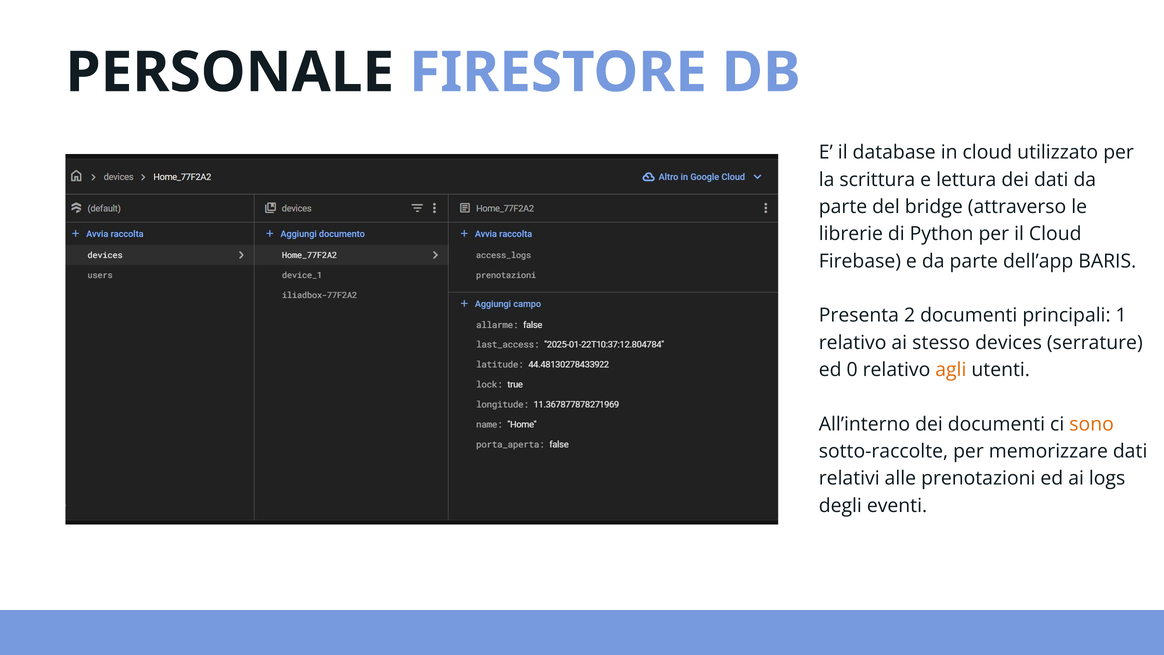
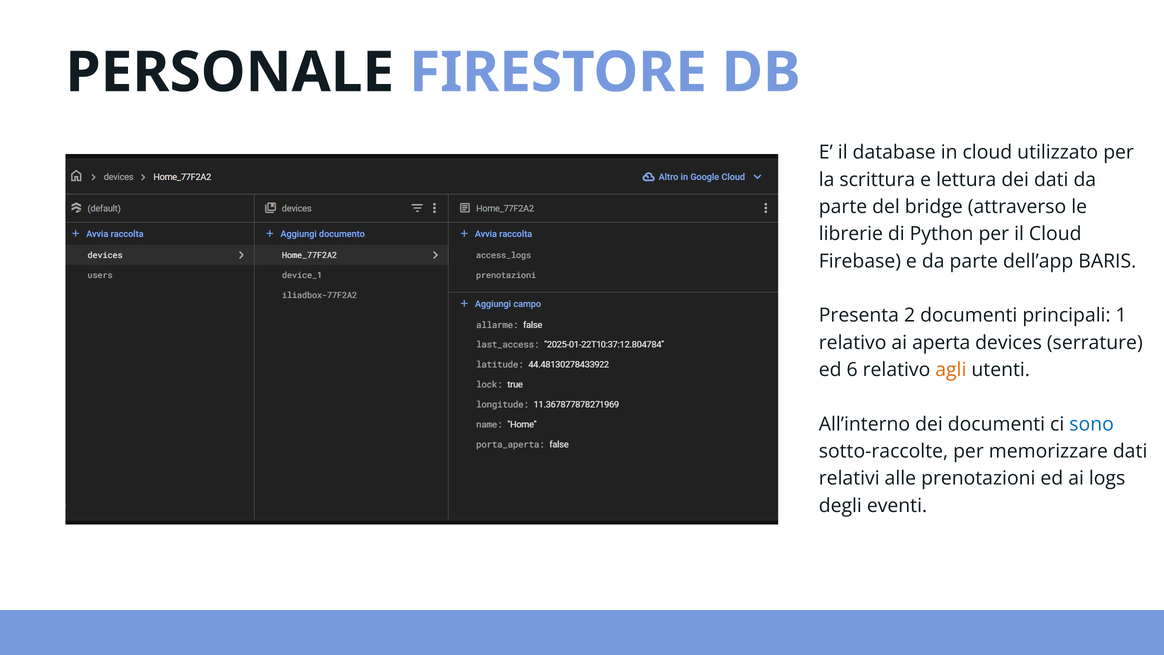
stesso: stesso -> aperta (941, 342)
0: 0 -> 6 (852, 370)
sono colour: orange -> blue (1092, 424)
